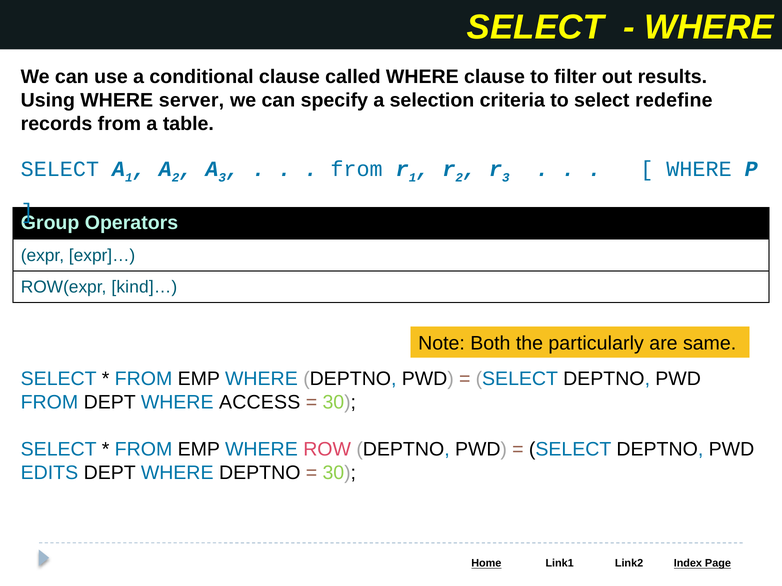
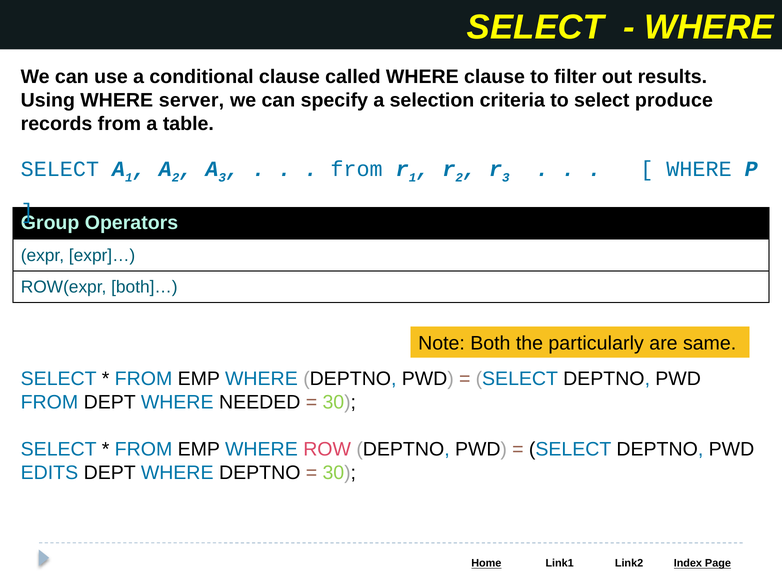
redefine: redefine -> produce (674, 101)
kind]…: kind]… -> both]… (144, 287)
ACCESS: ACCESS -> NEEDED (260, 403)
